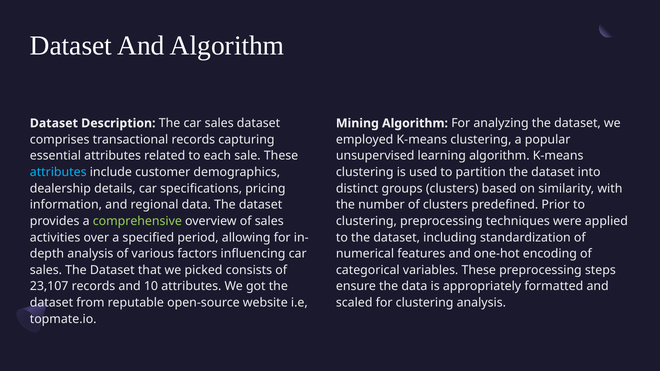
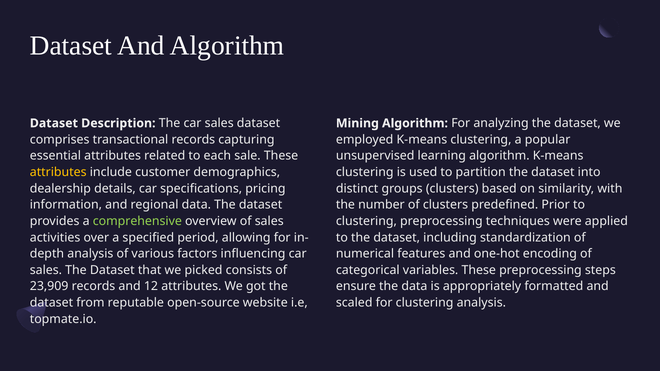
attributes colour: light blue -> yellow (58, 172)
23,107: 23,107 -> 23,909 (49, 287)
10: 10 -> 12 (151, 287)
